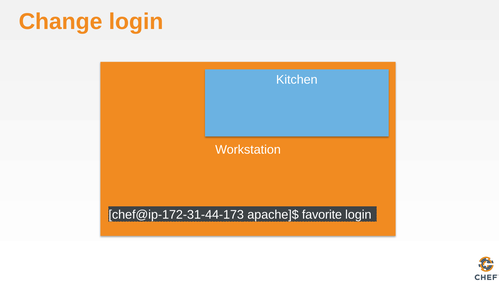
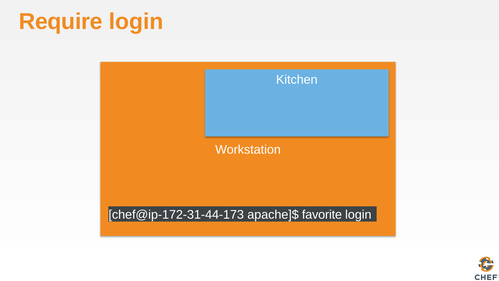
Change: Change -> Require (61, 22)
